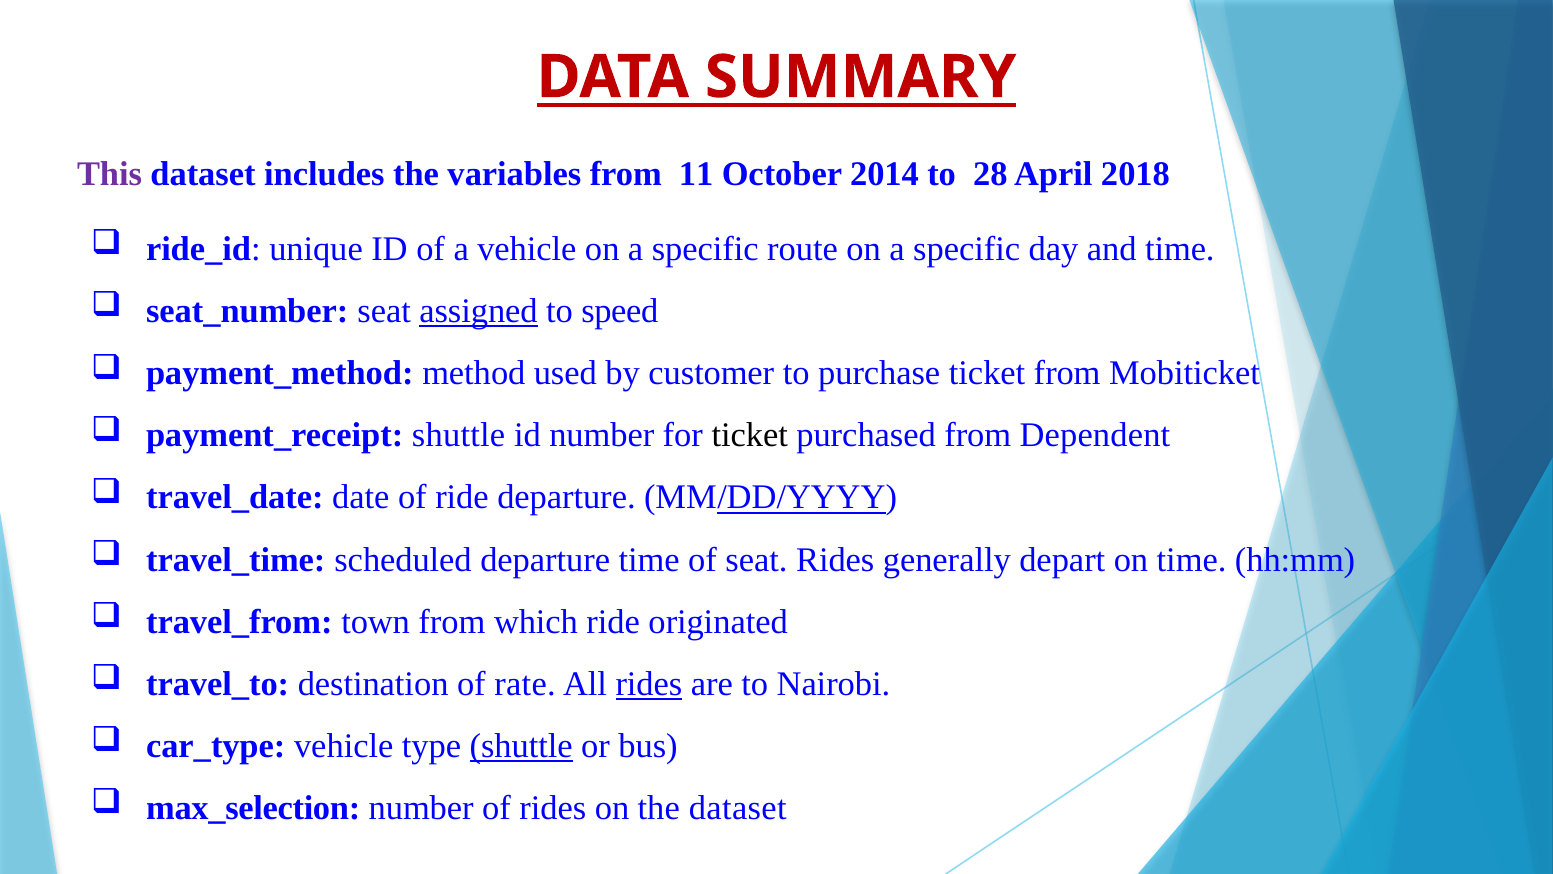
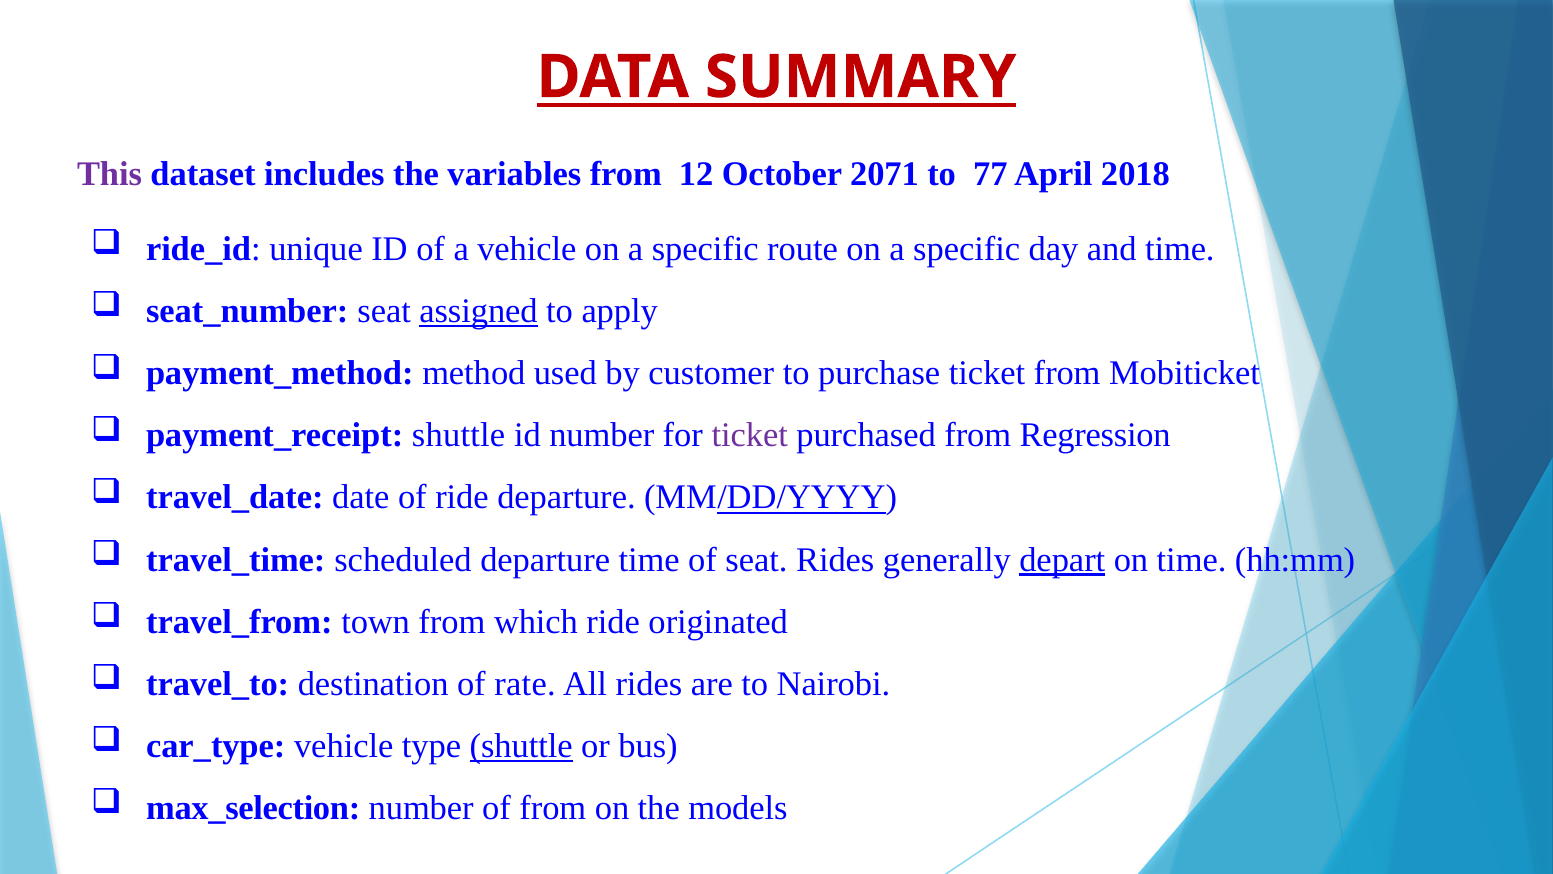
11: 11 -> 12 (696, 174)
2014: 2014 -> 2071 (884, 174)
28: 28 -> 77 (990, 174)
speed: speed -> apply (620, 311)
ticket colour: black -> purple (750, 435)
Dependent: Dependent -> Regression (1095, 435)
depart underline: none -> present (1062, 559)
rides underline: present -> none (649, 683)
of rides: rides -> from (553, 808)
the dataset: dataset -> models (738, 808)
